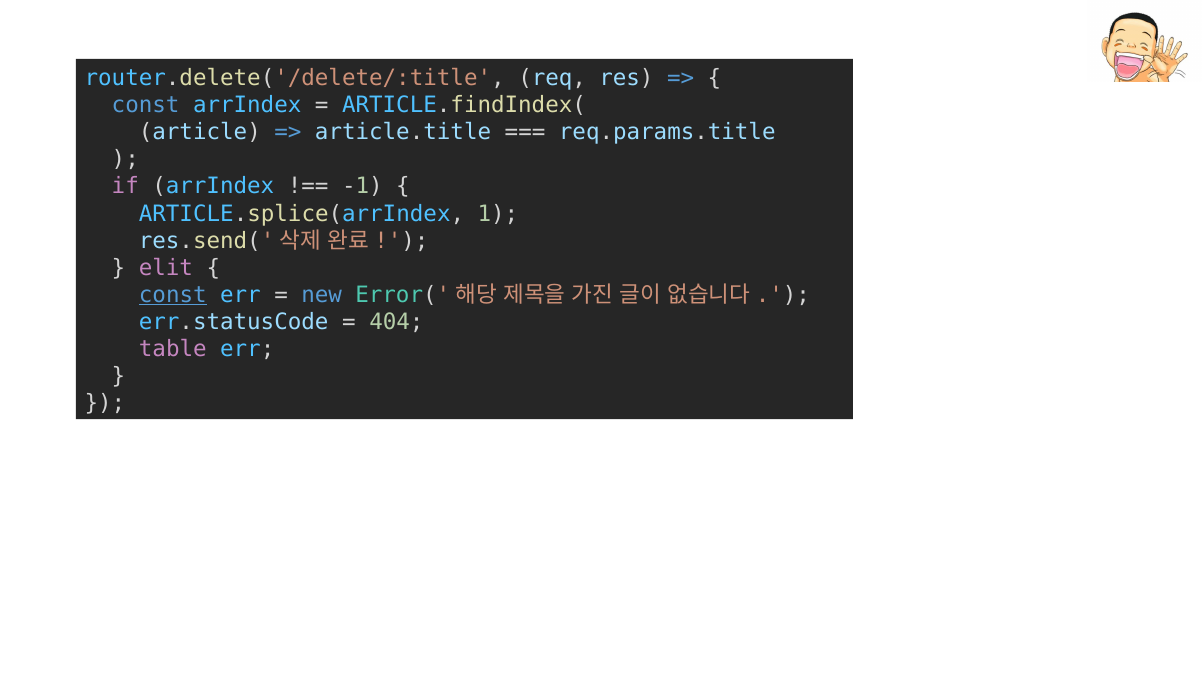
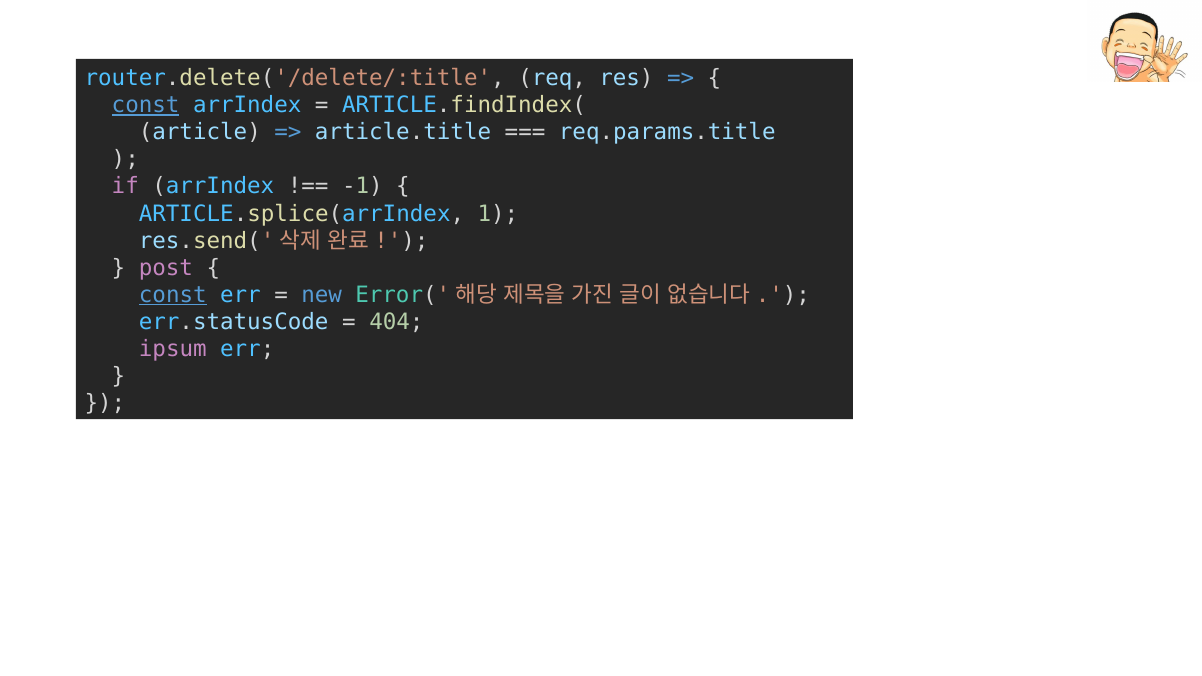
const underline: none -> present (146, 105)
elit: elit -> post (166, 268)
table: table -> ipsum (173, 349)
